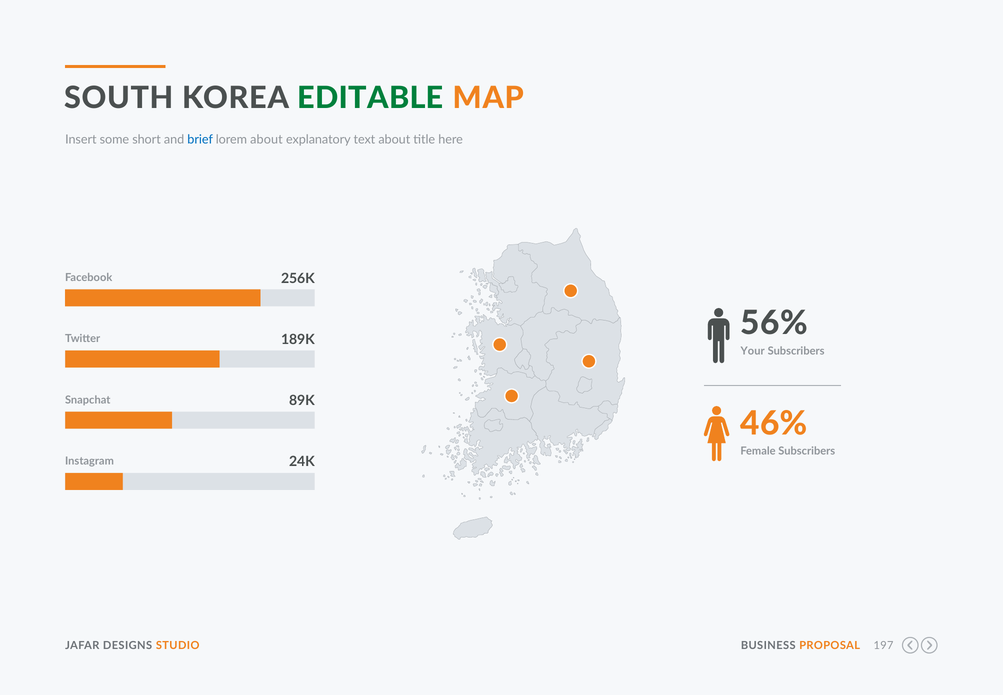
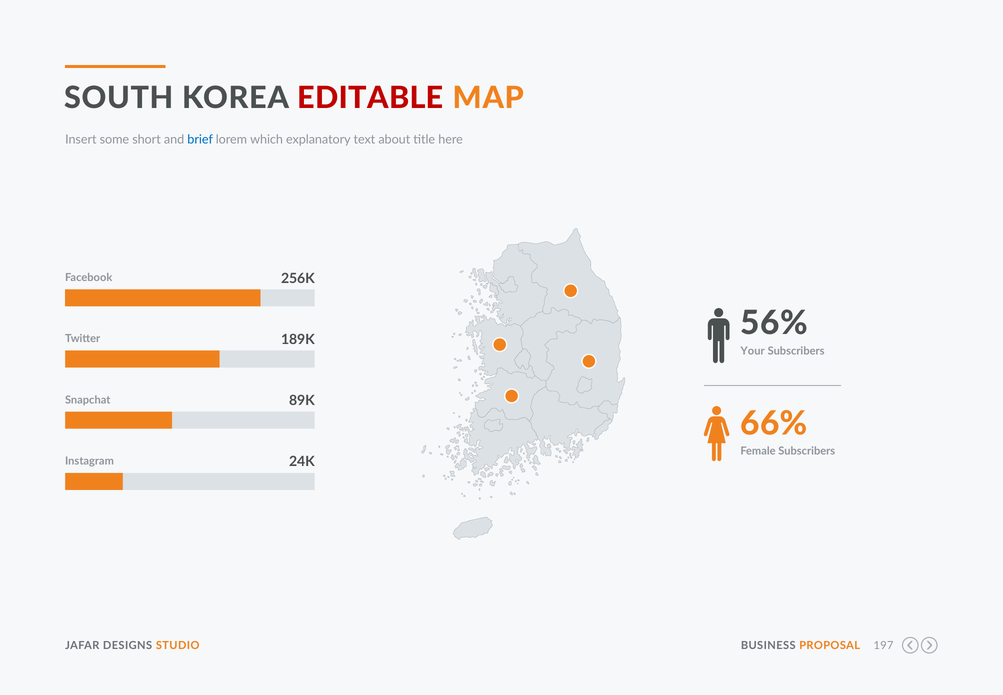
EDITABLE colour: green -> red (370, 98)
lorem about: about -> which (267, 140)
46%: 46% -> 66% (774, 423)
